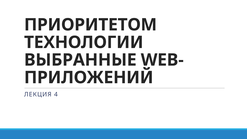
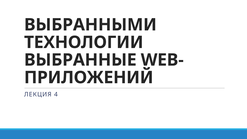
ПРИОРИТЕТОМ: ПРИОРИТЕТОМ -> ВЫБРАННЫМИ (90, 25)
